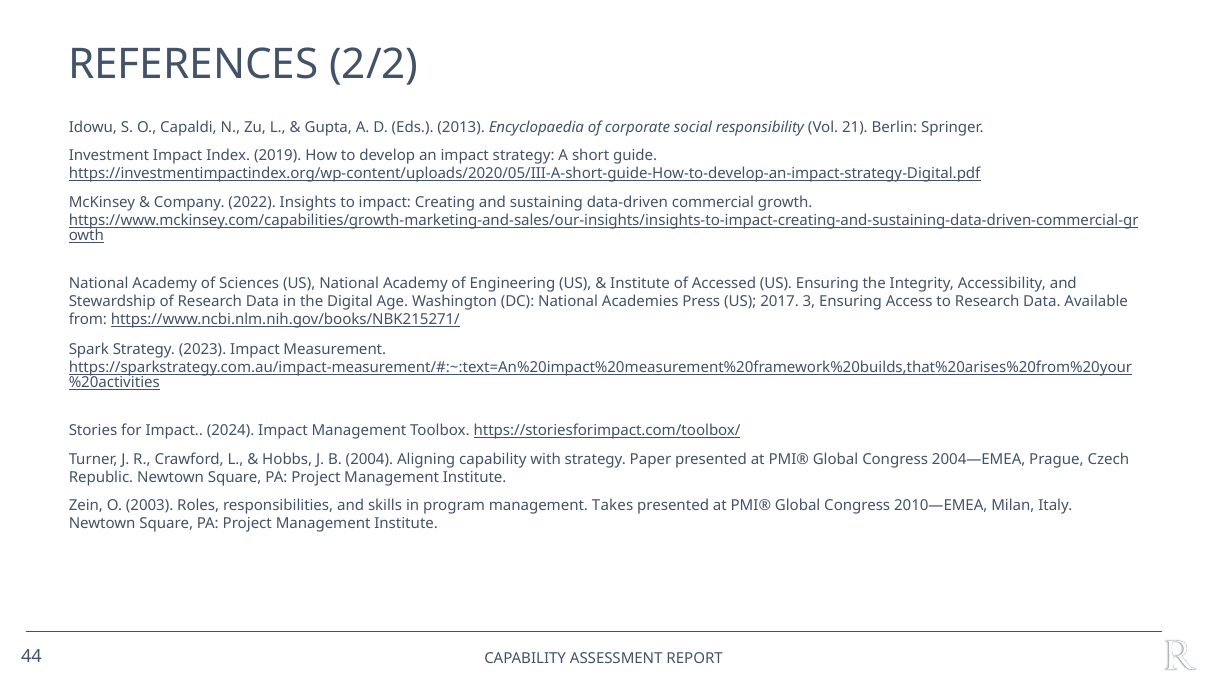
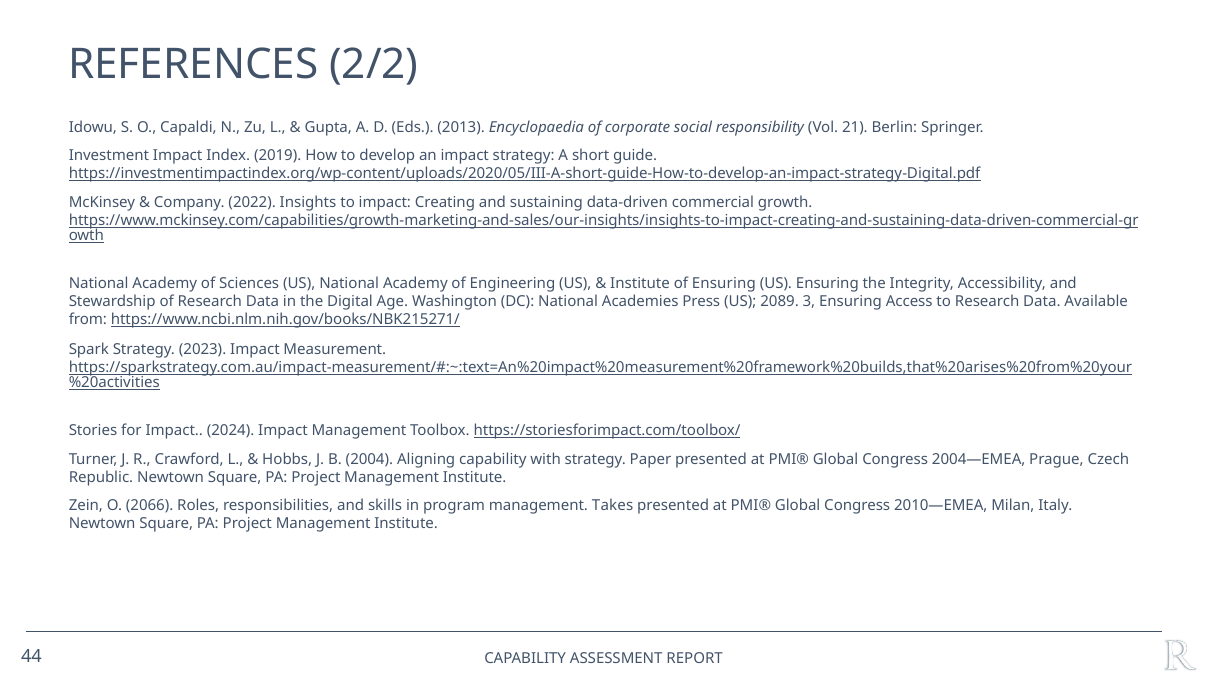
of Accessed: Accessed -> Ensuring (724, 284)
2017: 2017 -> 2089 (780, 302)
2003: 2003 -> 2066 (150, 505)
